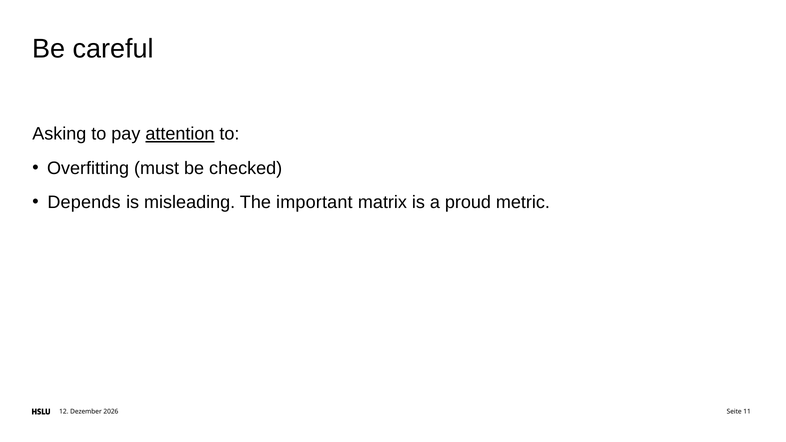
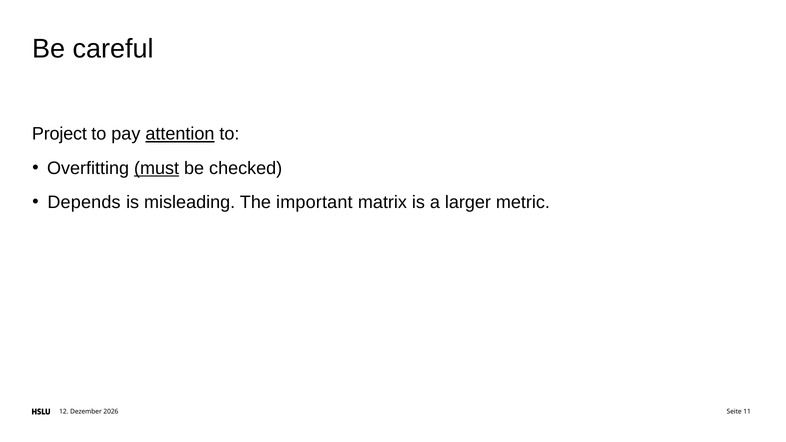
Asking: Asking -> Project (59, 134)
must underline: none -> present (157, 168)
proud: proud -> larger (468, 202)
